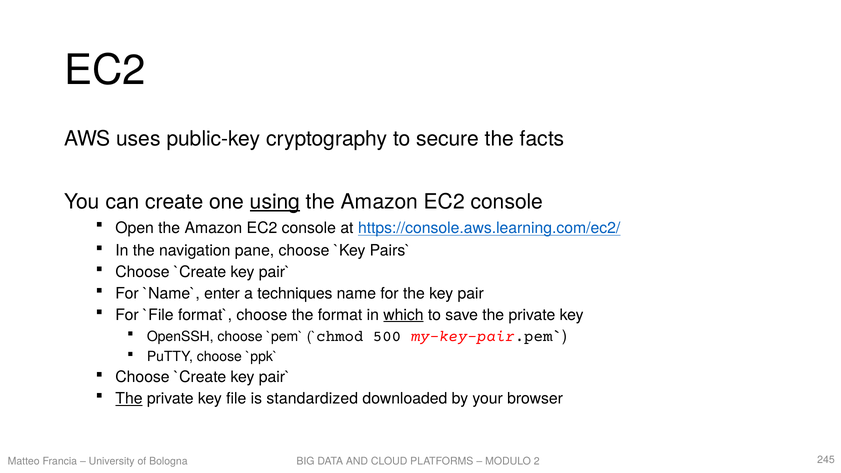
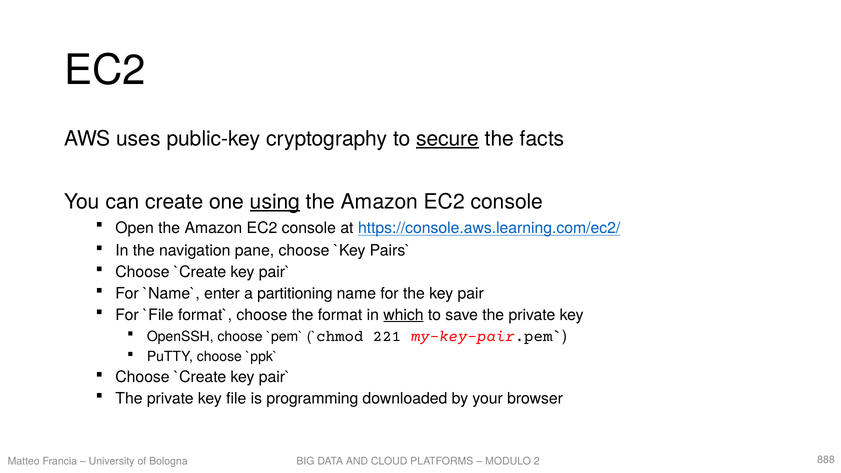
secure underline: none -> present (448, 139)
techniques: techniques -> partitioning (295, 293)
500: 500 -> 221 (387, 336)
The underline: present -> none (129, 399)
standardized: standardized -> programming (312, 399)
245: 245 -> 888 (826, 460)
